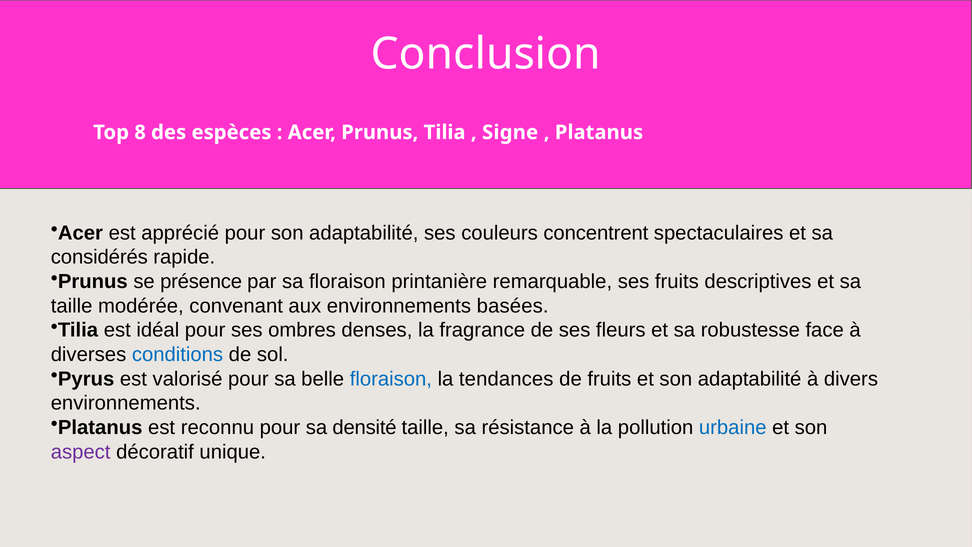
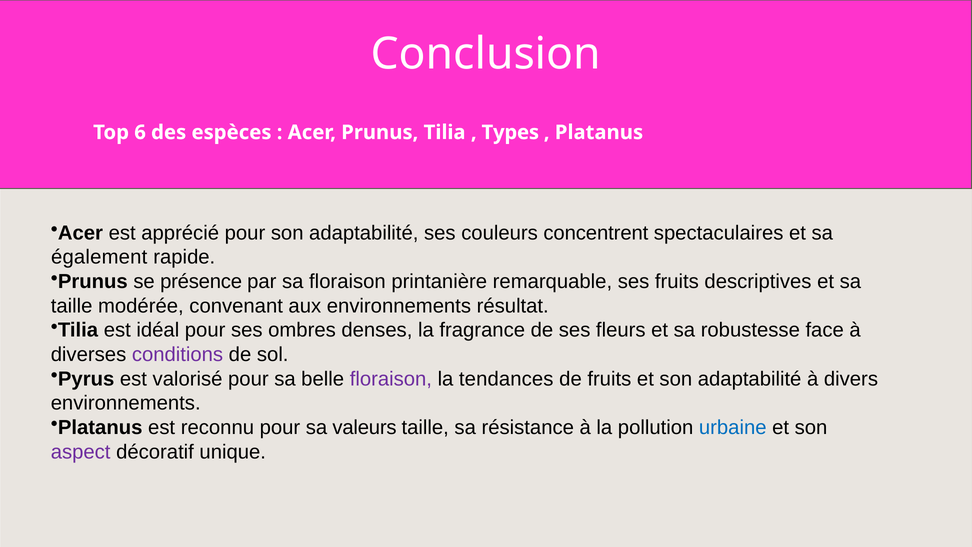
8: 8 -> 6 (140, 132)
Signe: Signe -> Types (510, 132)
considérés: considérés -> également (99, 257)
basées: basées -> résultat (513, 306)
conditions colour: blue -> purple (178, 354)
floraison colour: blue -> purple (391, 379)
densité: densité -> valeurs (365, 427)
